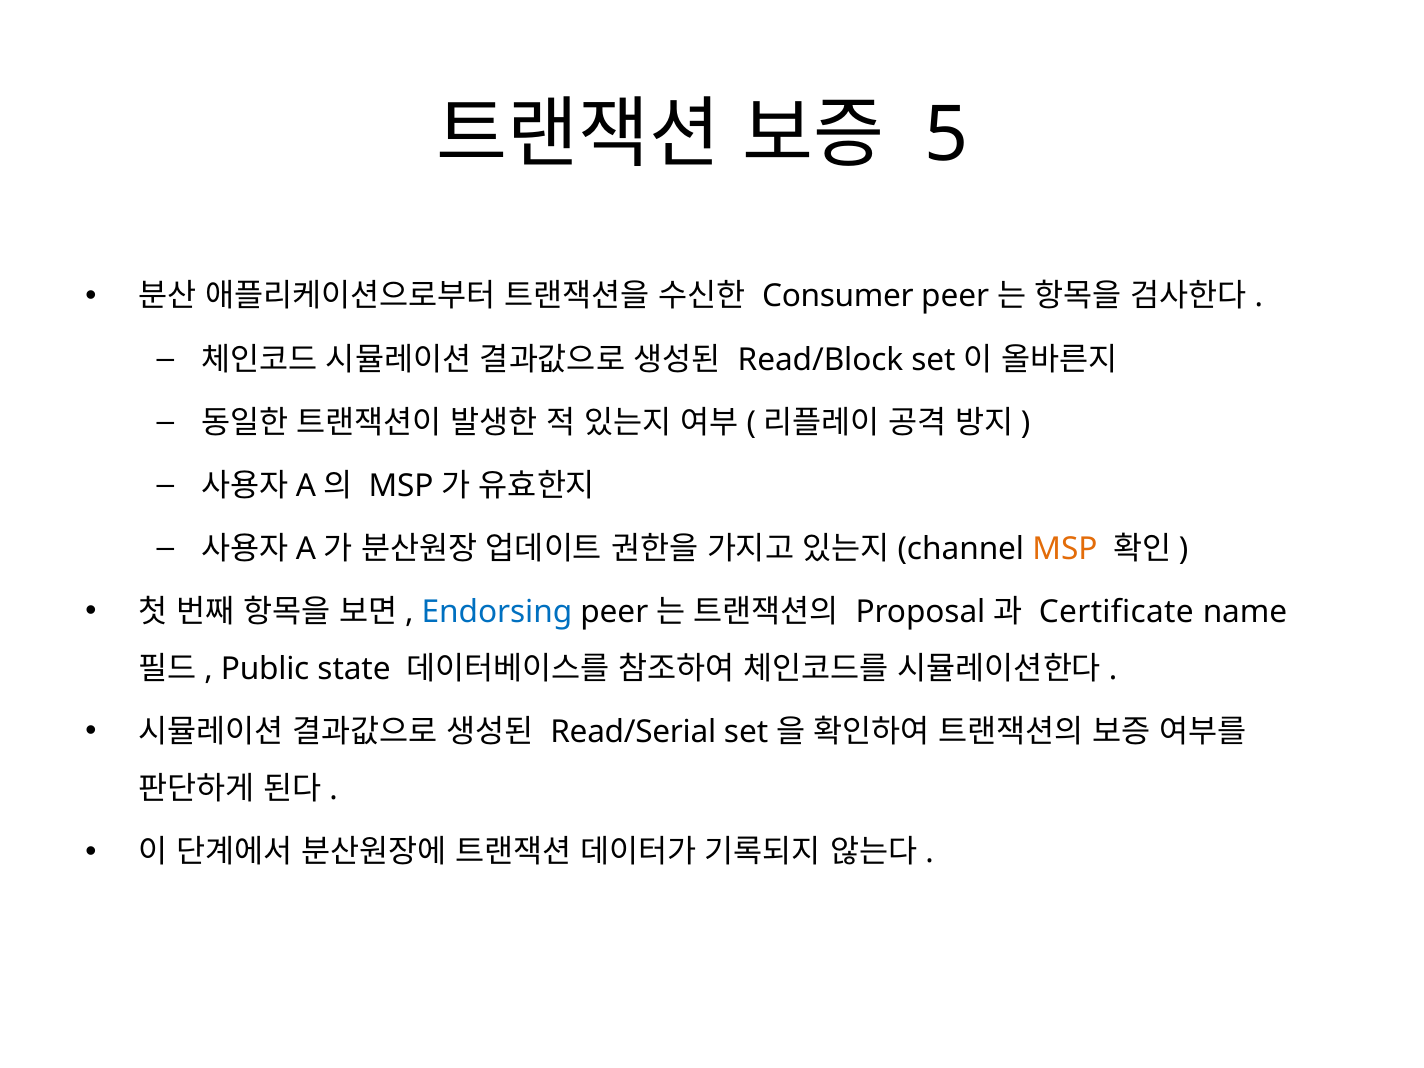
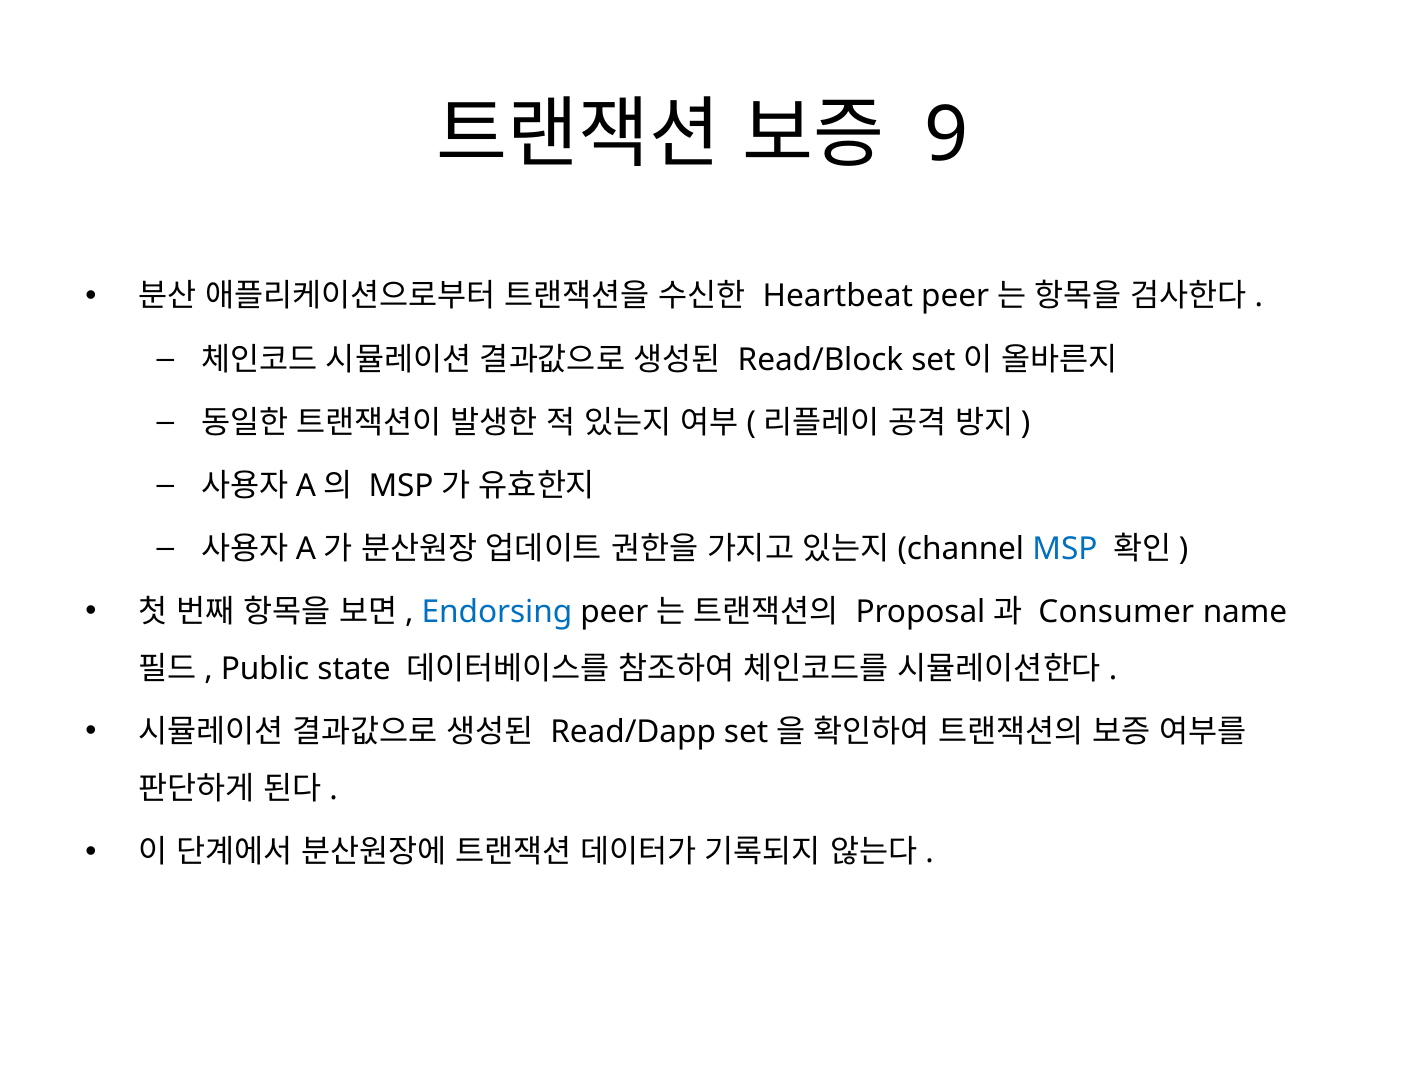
5: 5 -> 9 (946, 135)
Consumer: Consumer -> Heartbeat (838, 296)
MSP colour: orange -> blue (1065, 549)
Certificate: Certificate -> Consumer (1116, 612)
Read/Serial: Read/Serial -> Read/Dapp (633, 732)
